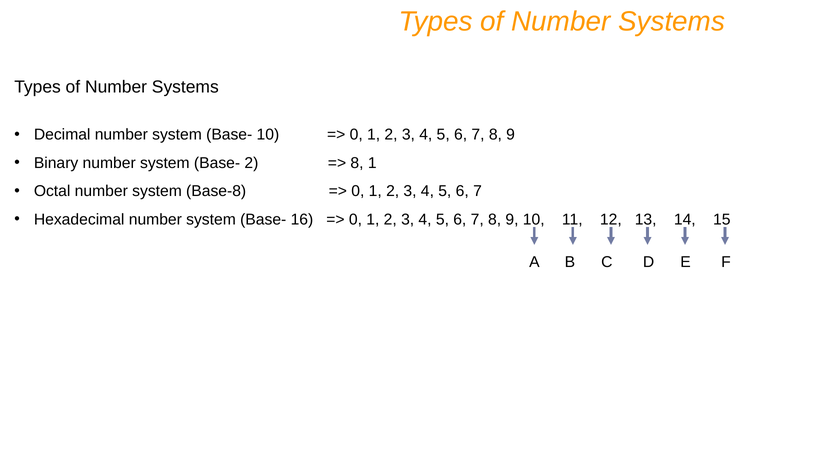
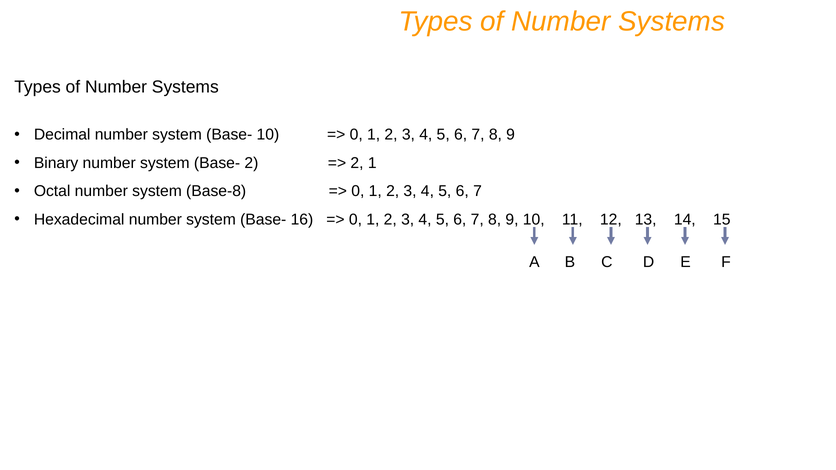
8: 8 -> 2 (357, 163)
